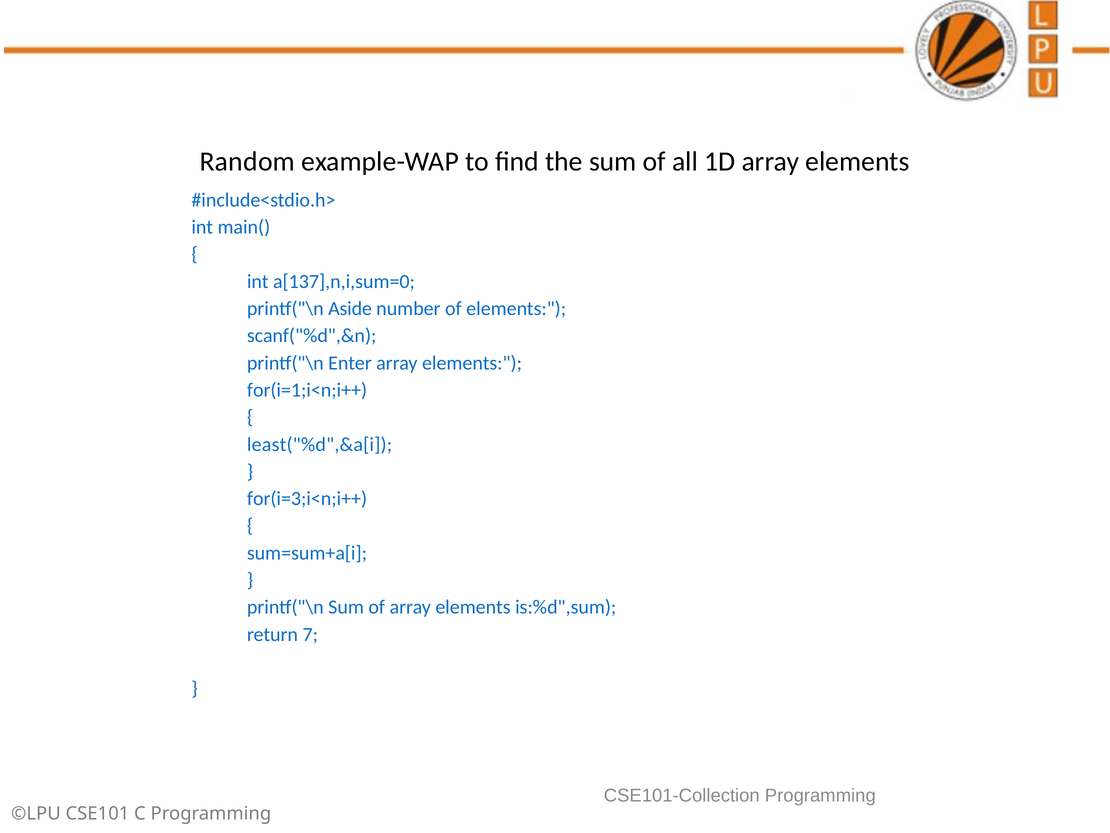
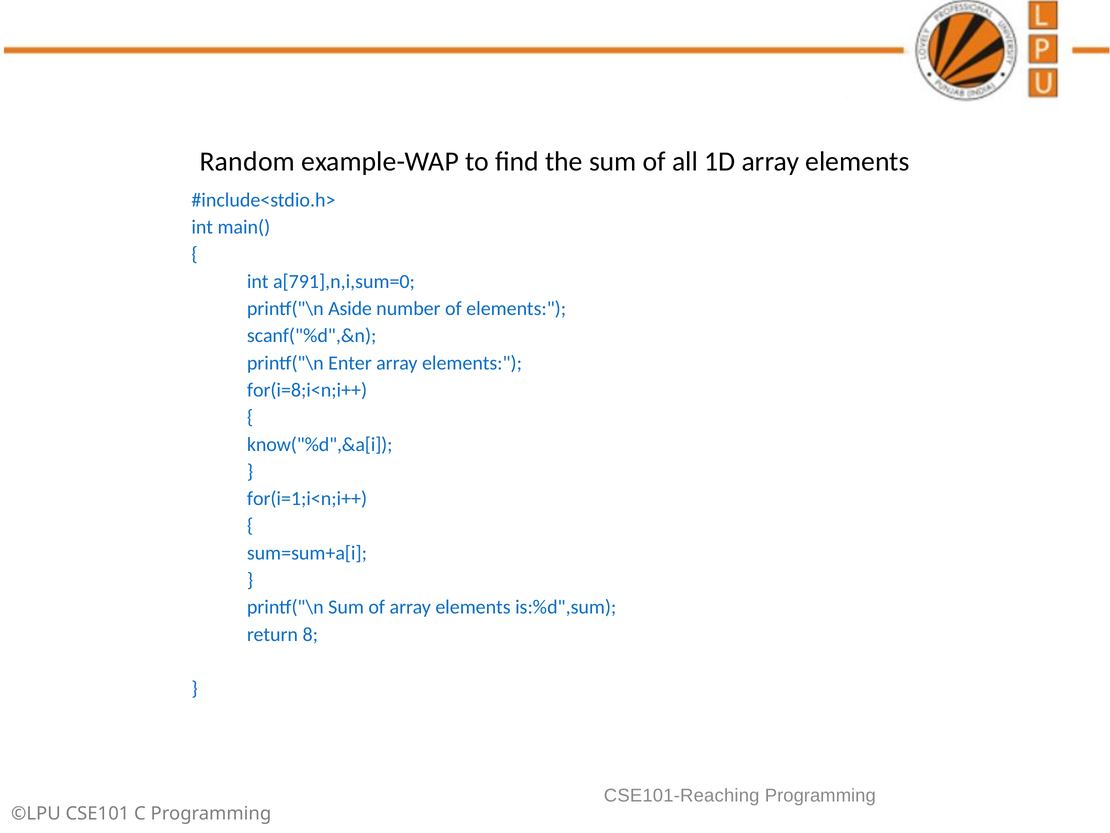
a[137],n,i,sum=0: a[137],n,i,sum=0 -> a[791],n,i,sum=0 (344, 281)
for(i=1;i<n;i++: for(i=1;i<n;i++ -> for(i=8;i<n;i++ (307, 390)
least("%d",&a[i: least("%d",&a[i -> know("%d",&a[i (320, 444)
for(i=3;i<n;i++: for(i=3;i<n;i++ -> for(i=1;i<n;i++ (307, 498)
7: 7 -> 8 (310, 634)
CSE101-Collection: CSE101-Collection -> CSE101-Reaching (682, 795)
